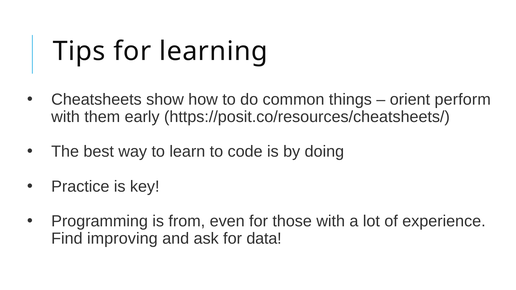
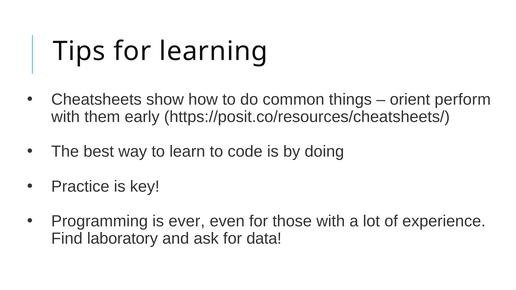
from: from -> ever (187, 221)
improving: improving -> laboratory (122, 239)
